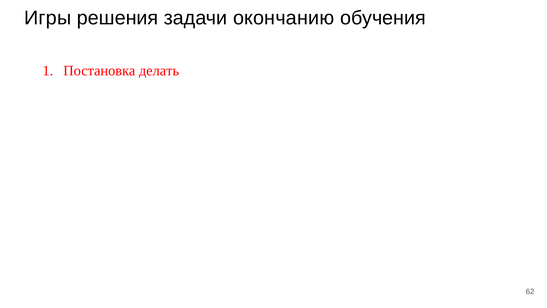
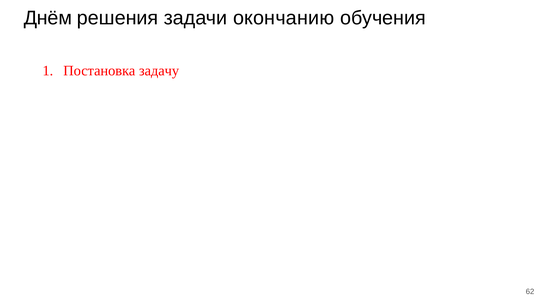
Игры: Игры -> Днём (48, 18)
делать: делать -> задачу (159, 71)
